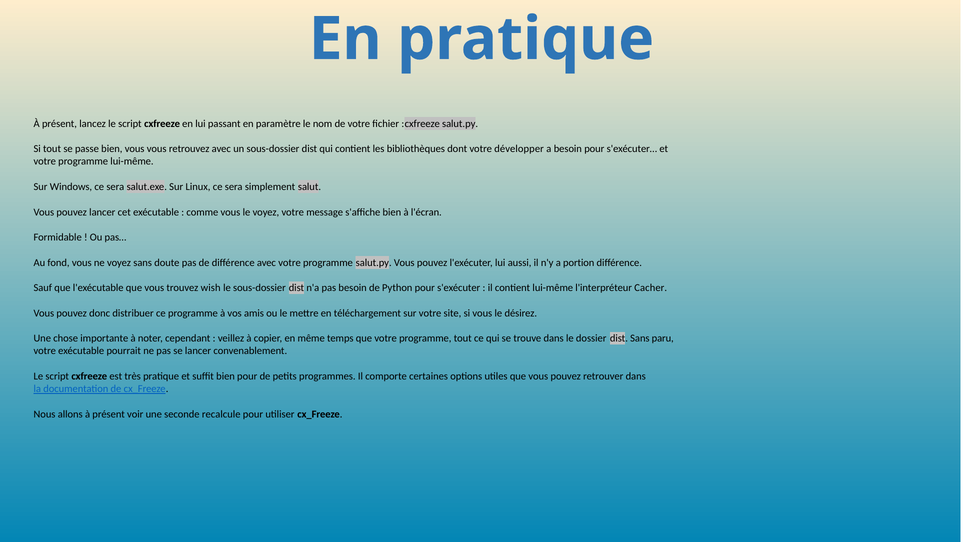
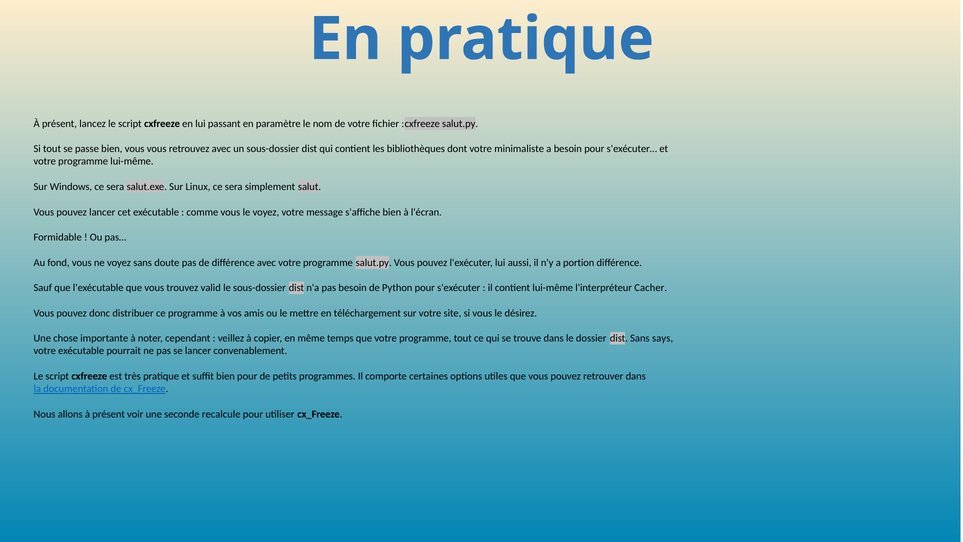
développer: développer -> minimaliste (519, 149)
wish: wish -> valid (211, 288)
paru: paru -> says (663, 338)
